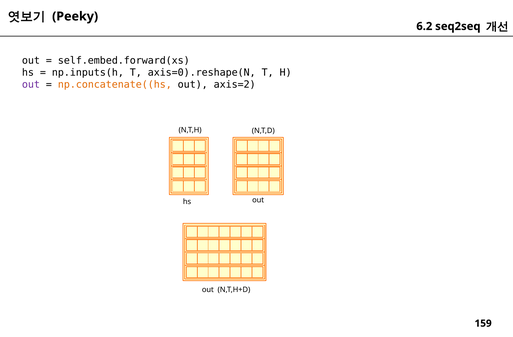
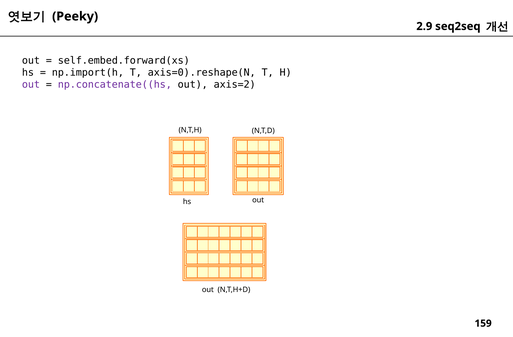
6.2: 6.2 -> 2.9 (424, 26)
np.inputs(h: np.inputs(h -> np.import(h (88, 72)
np.concatenate((hs colour: orange -> purple (115, 84)
